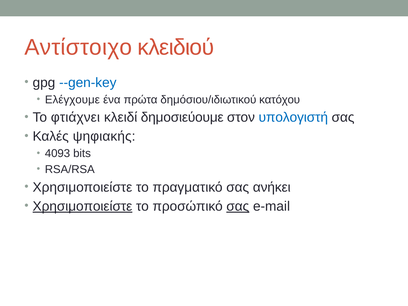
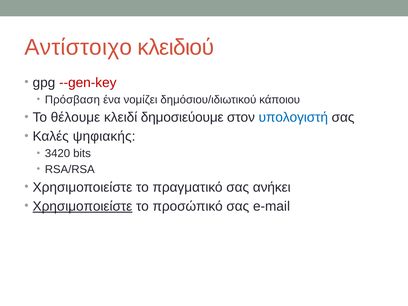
--gen-key colour: blue -> red (88, 83)
Ελέγχουμε: Ελέγχουμε -> Πρόσβαση (72, 100)
πρώτα: πρώτα -> νομίζει (140, 100)
κατόχου: κατόχου -> κάποιου (280, 100)
φτιάχνει: φτιάχνει -> θέλουμε (75, 117)
4093: 4093 -> 3420 (57, 154)
σας underline: present -> none (238, 206)
